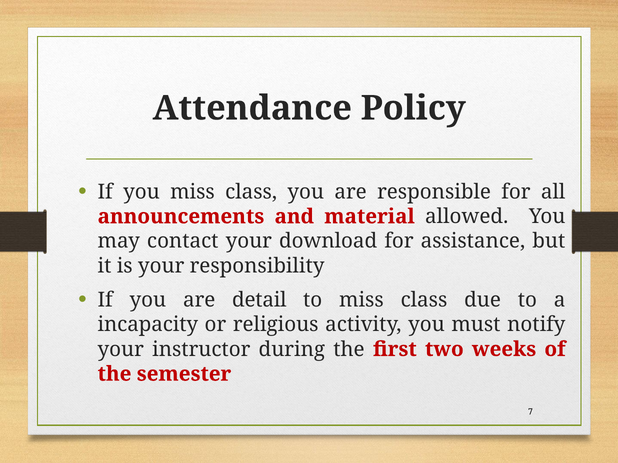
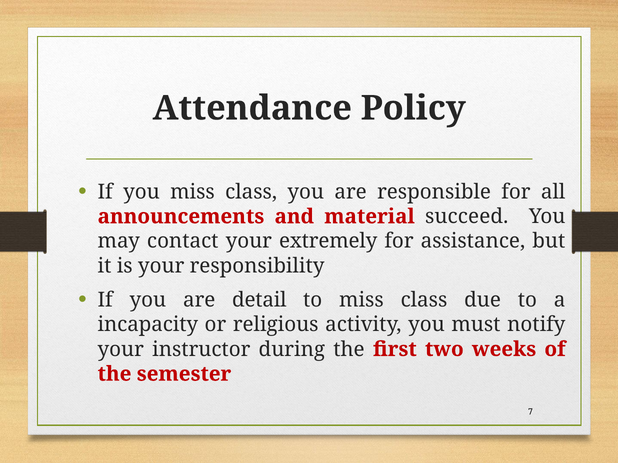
allowed: allowed -> succeed (467, 217)
download: download -> extremely (328, 241)
